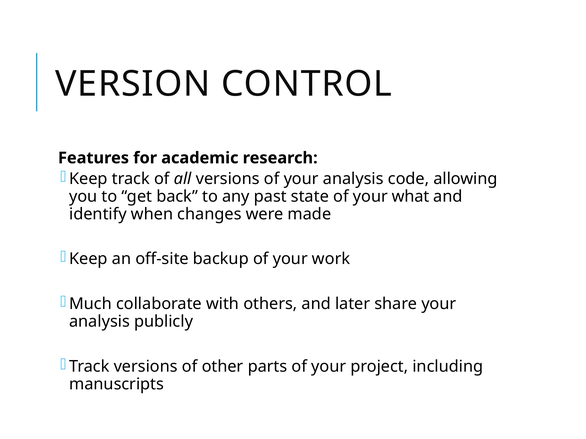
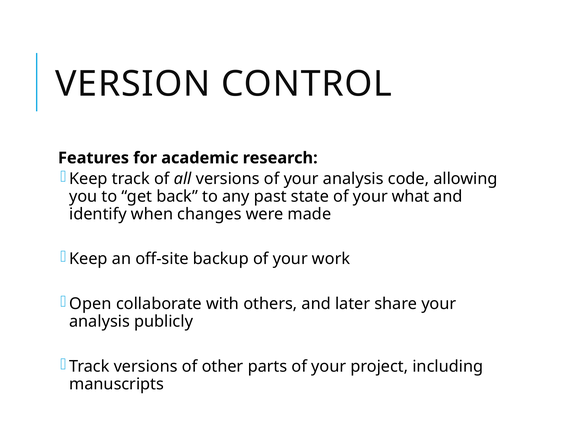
Much: Much -> Open (90, 304)
